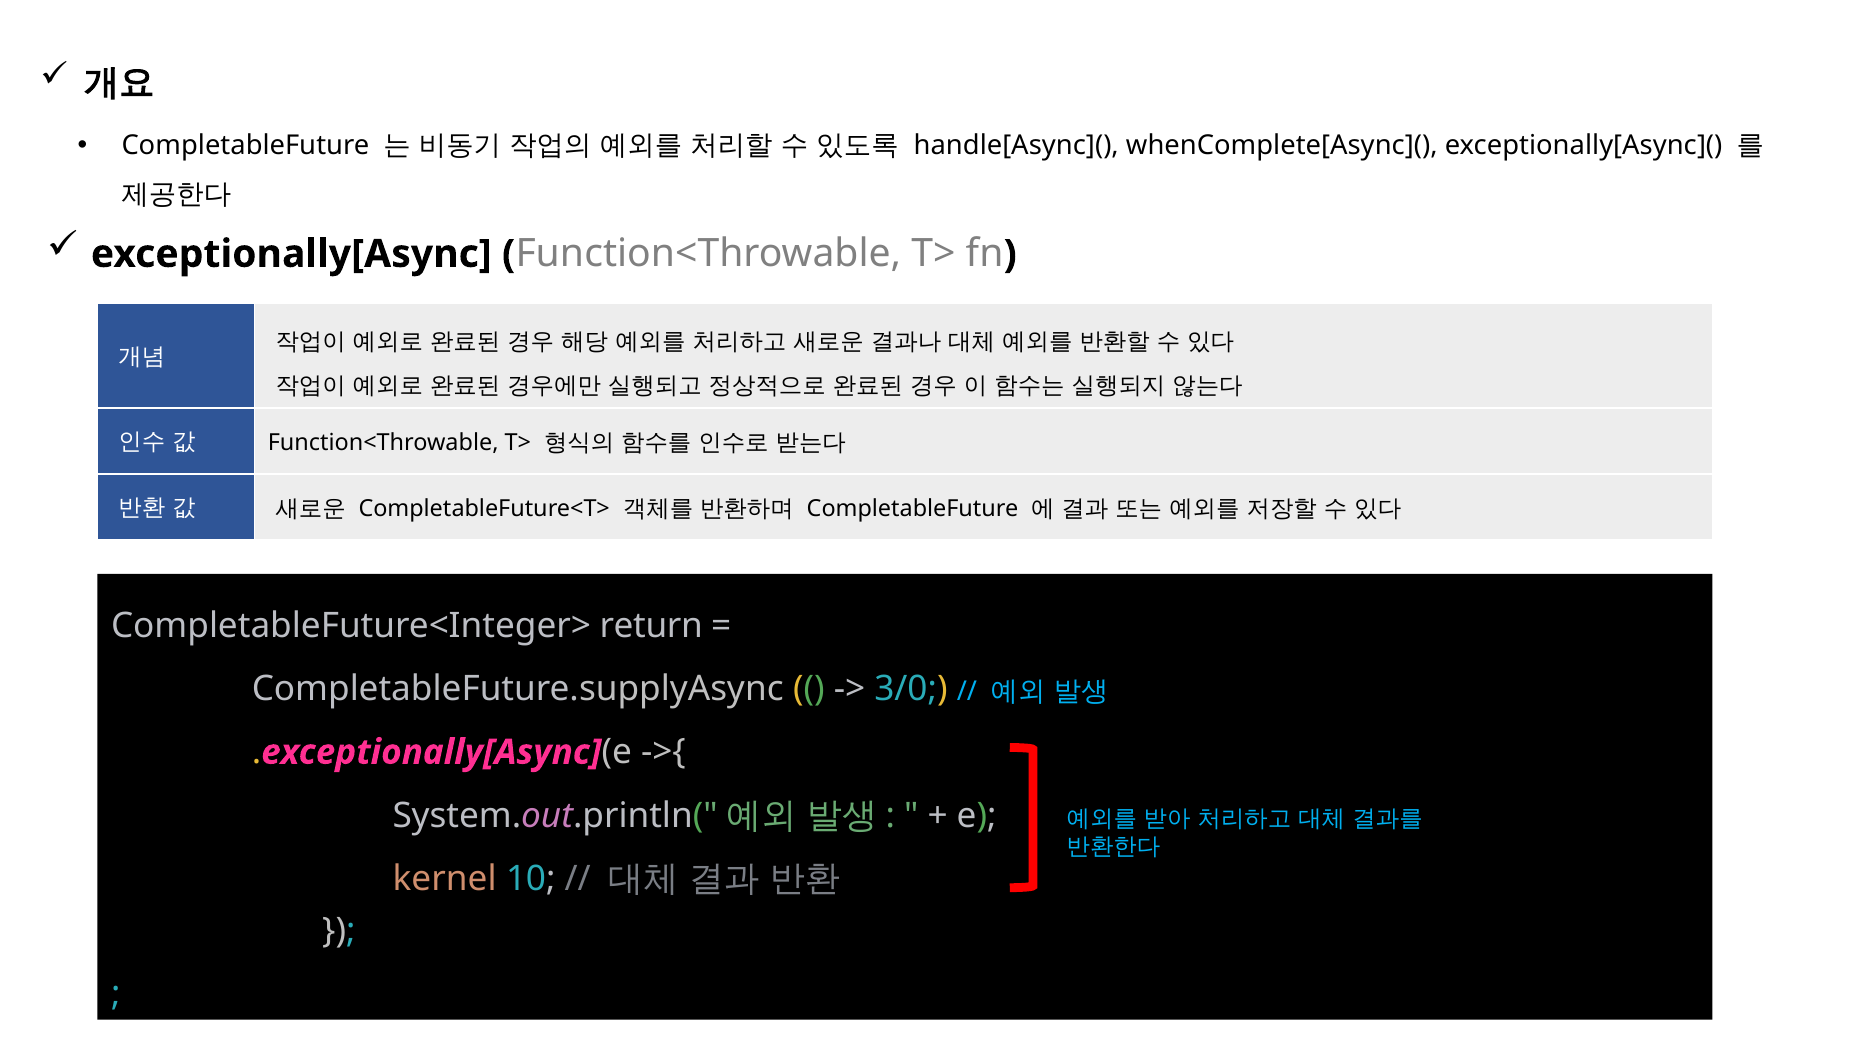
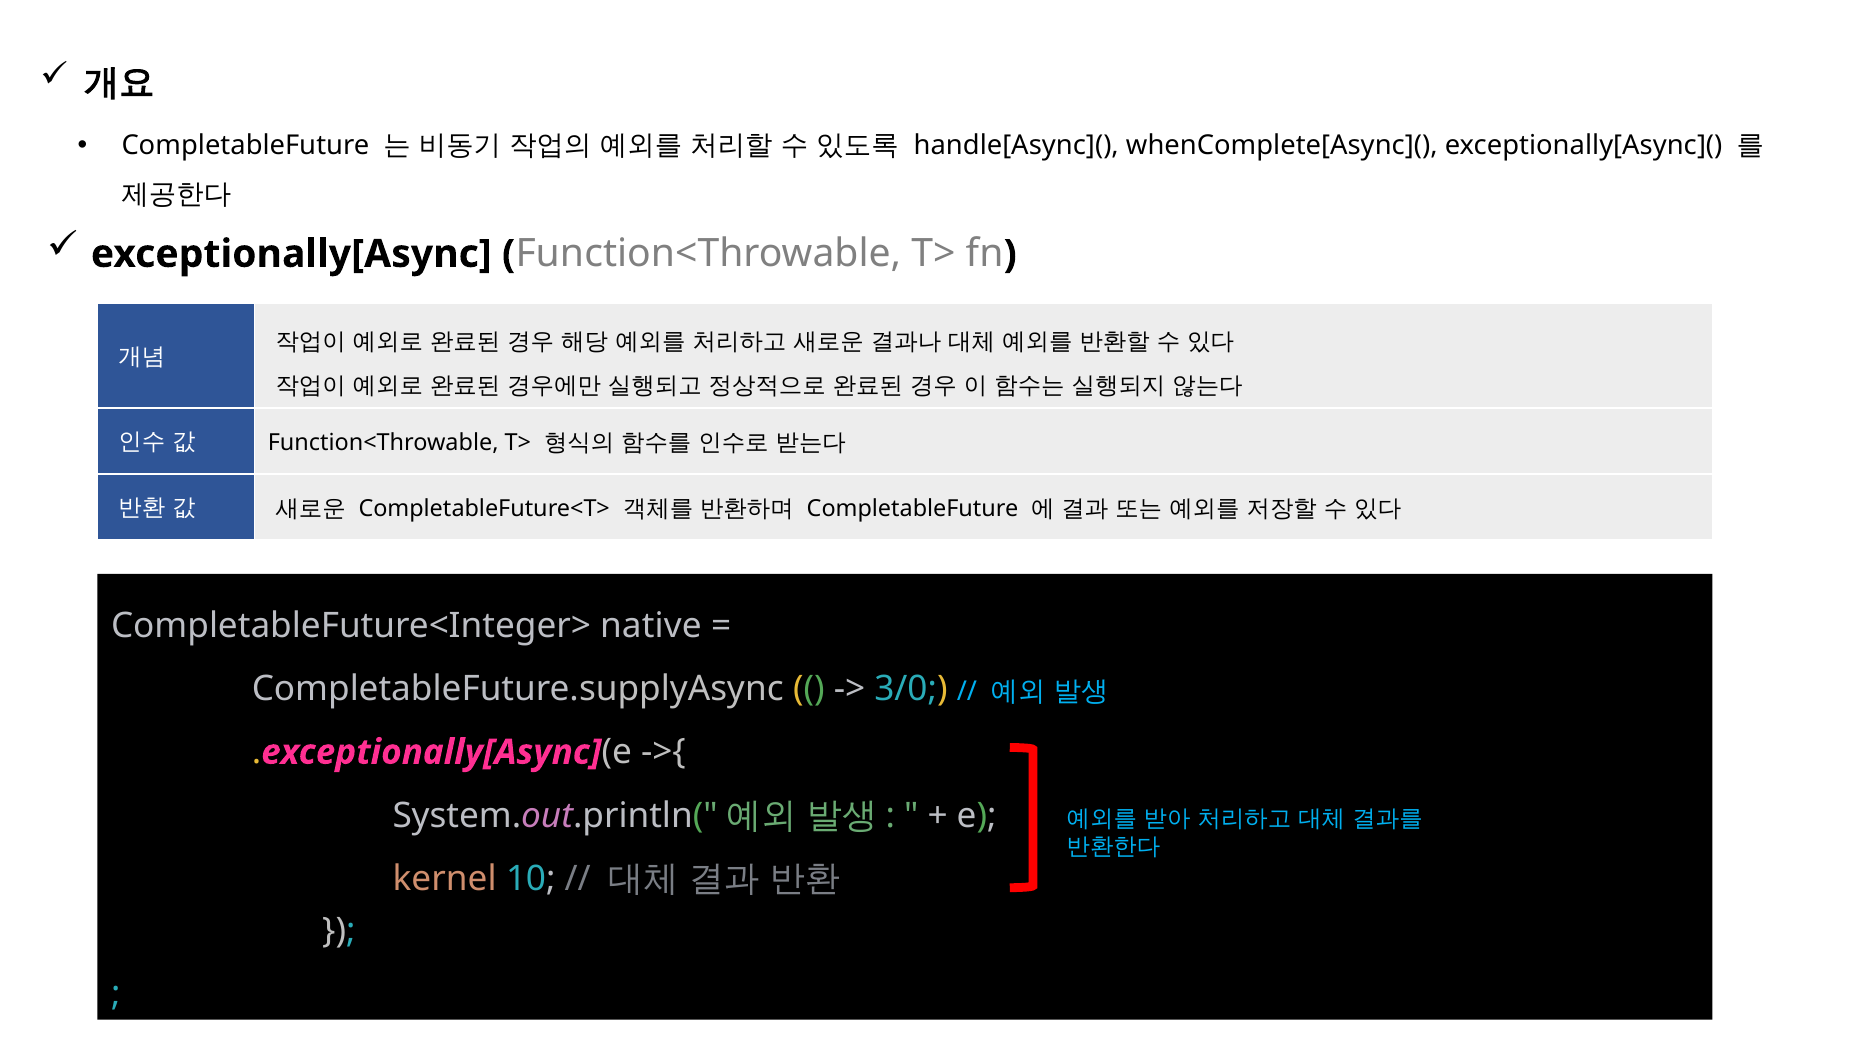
return: return -> native (651, 626)
